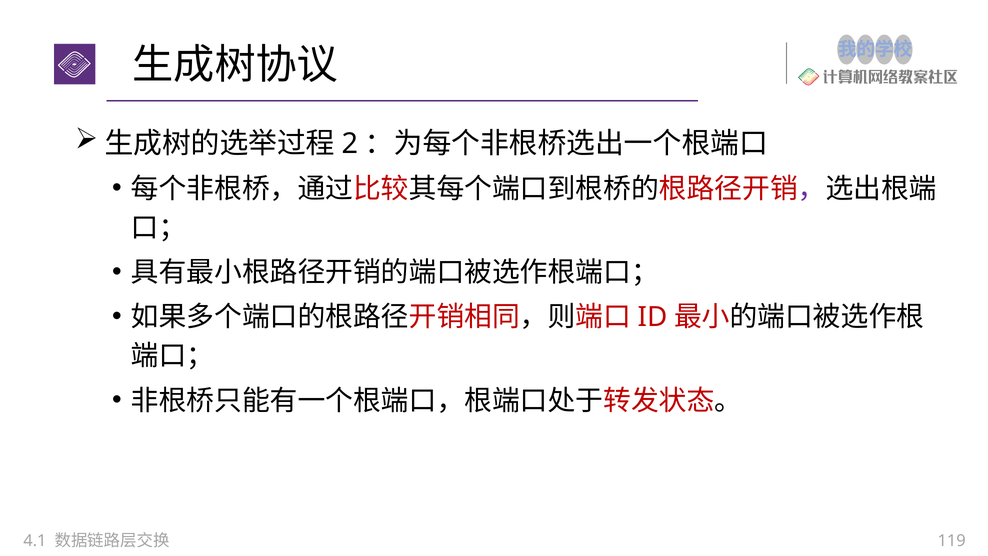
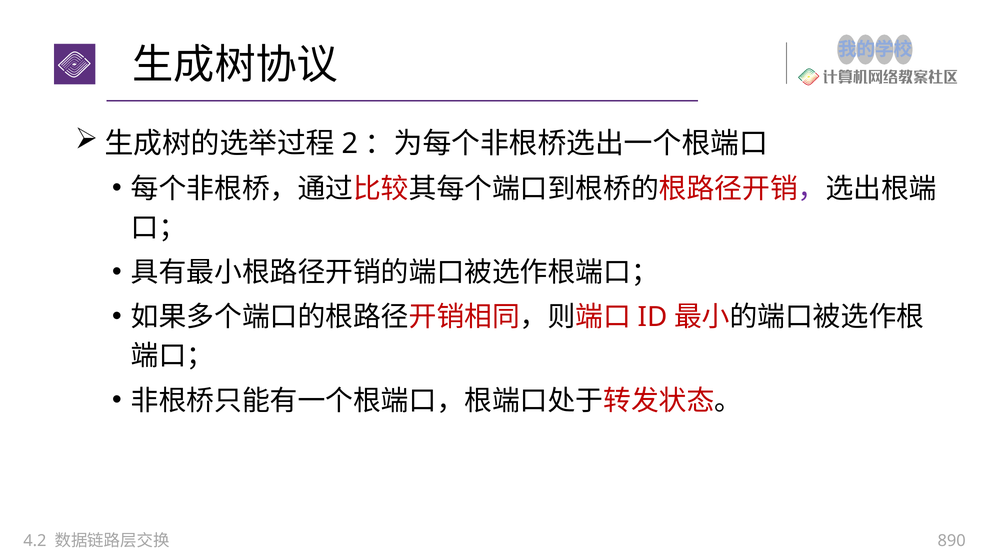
4.1: 4.1 -> 4.2 (35, 541)
119: 119 -> 890 (952, 541)
